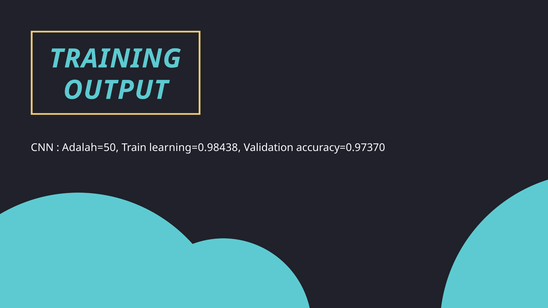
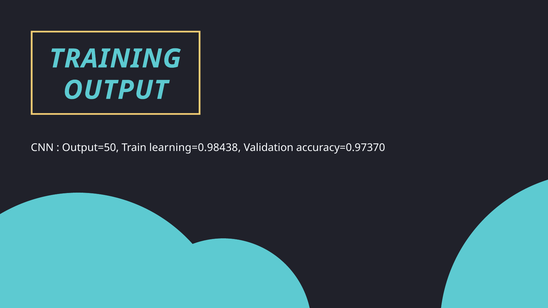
Adalah=50: Adalah=50 -> Output=50 (90, 148)
